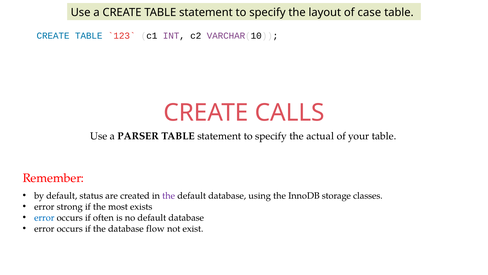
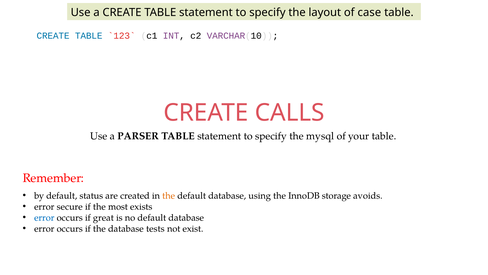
actual: actual -> mysql (320, 136)
the colour: purple -> orange (169, 195)
classes: classes -> avoids (368, 195)
strong: strong -> secure (70, 206)
often: often -> great (103, 217)
flow: flow -> tests (155, 228)
